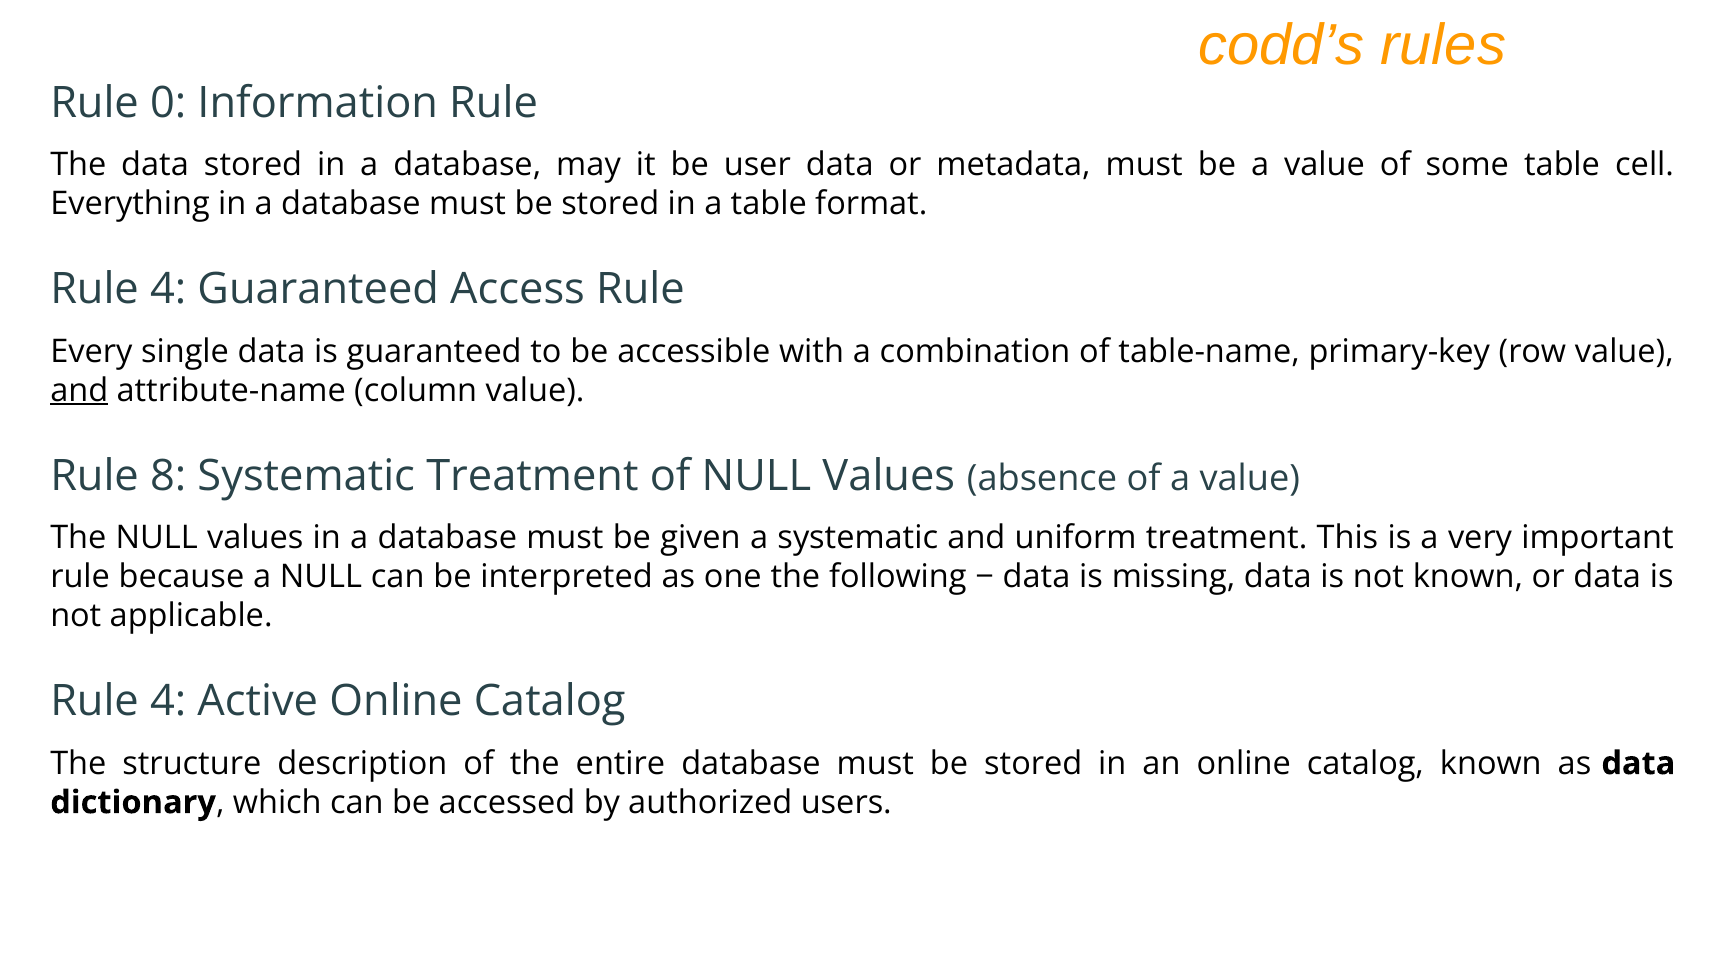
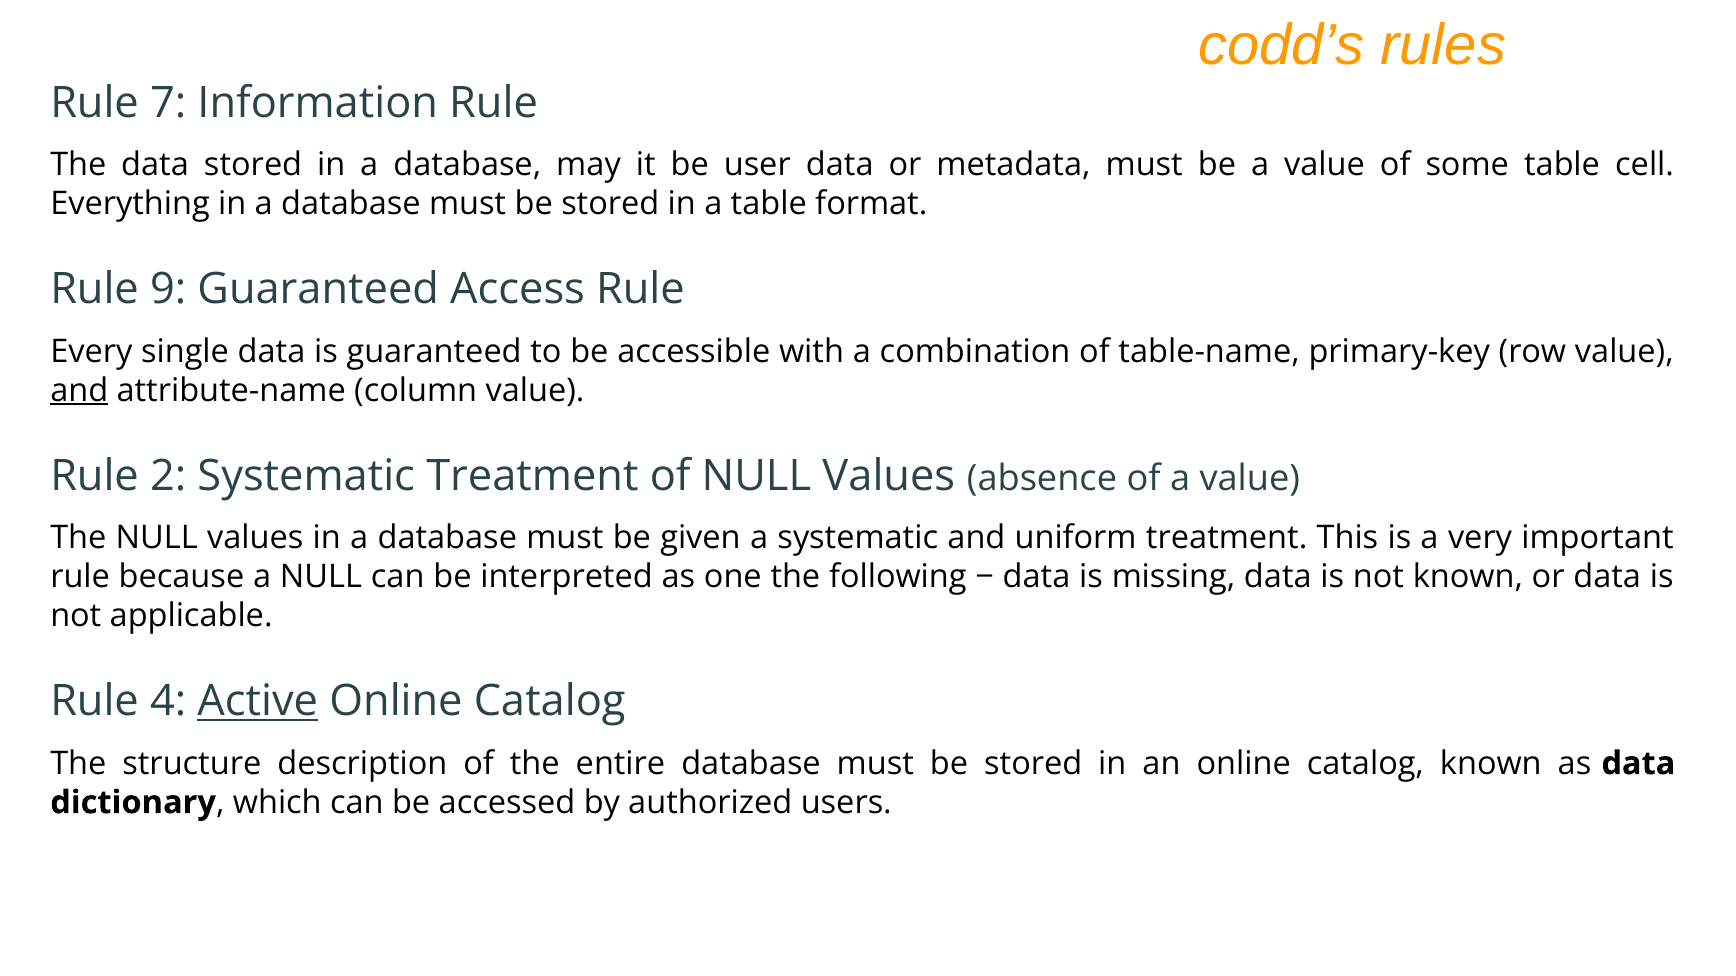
0: 0 -> 7 (168, 103)
4: 4 -> 9 (168, 289)
8: 8 -> 2 (168, 476)
Active underline: none -> present (258, 702)
